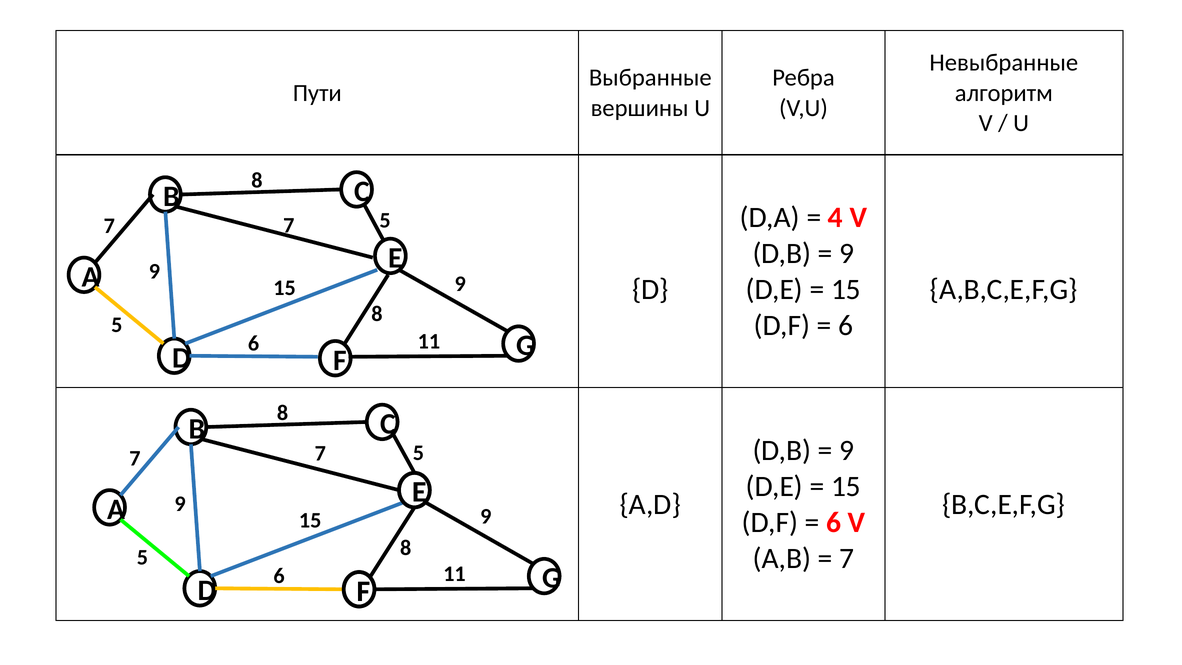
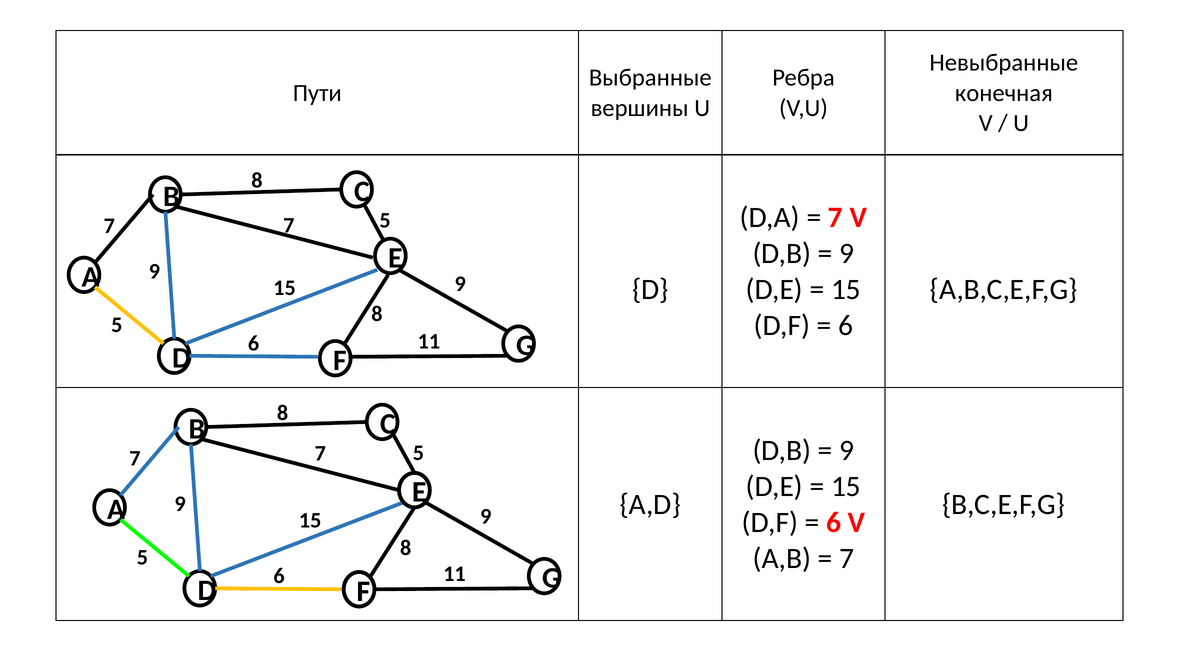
алгоритм: алгоритм -> конечная (1004, 93)
4: 4 -> 7 (835, 217)
